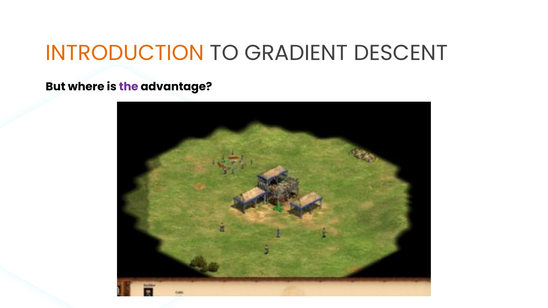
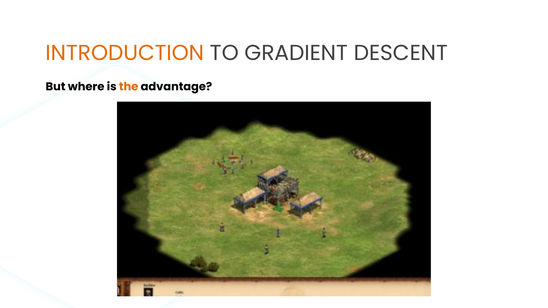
the colour: purple -> orange (129, 87)
